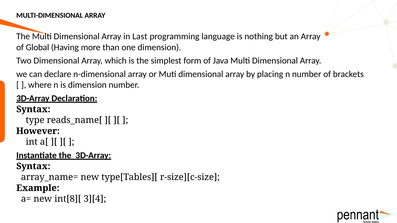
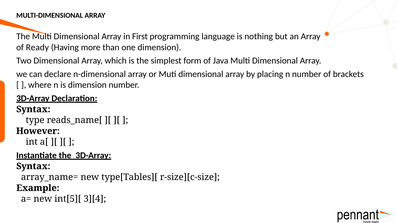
Last: Last -> First (140, 36)
Global: Global -> Ready (37, 47)
int[8][: int[8][ -> int[5][ (68, 199)
